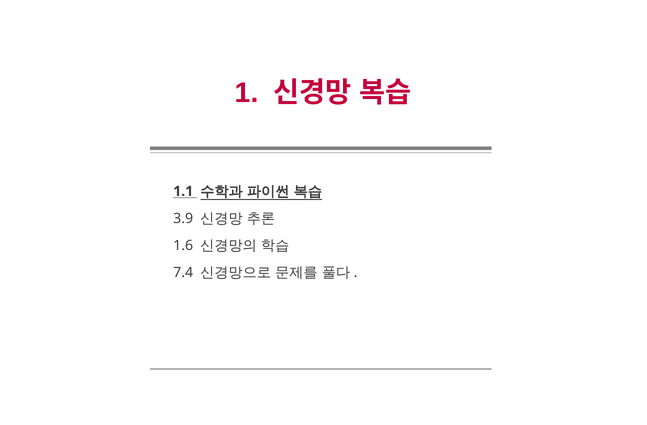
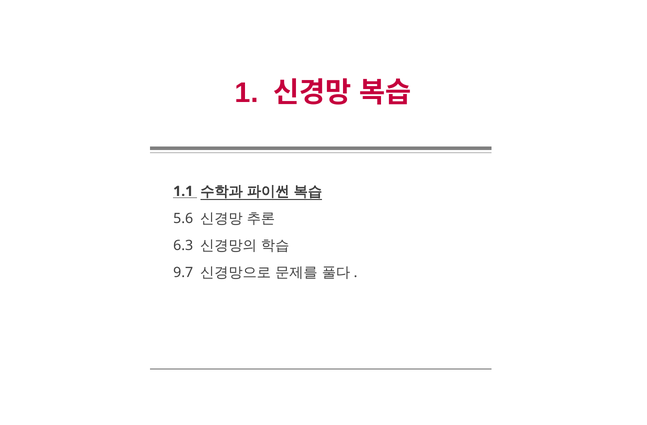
3.9: 3.9 -> 5.6 (183, 218)
1.6: 1.6 -> 6.3 (183, 245)
7.4: 7.4 -> 9.7 (183, 273)
